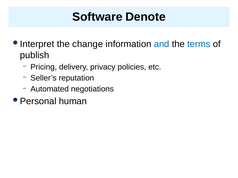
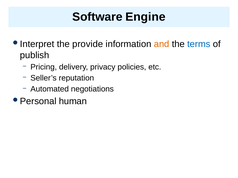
Denote: Denote -> Engine (145, 17)
change: change -> provide (88, 44)
and colour: blue -> orange (162, 44)
